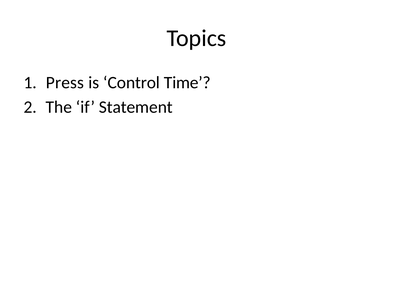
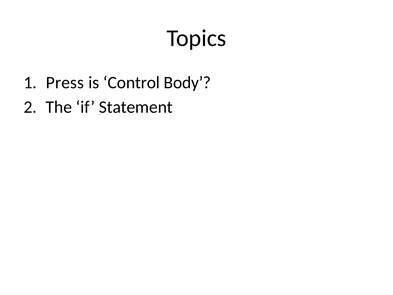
Time: Time -> Body (187, 82)
